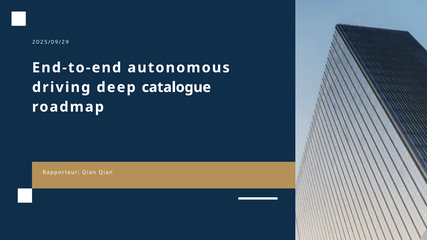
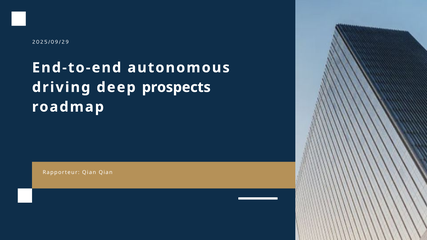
catalogue: catalogue -> prospects (176, 87)
